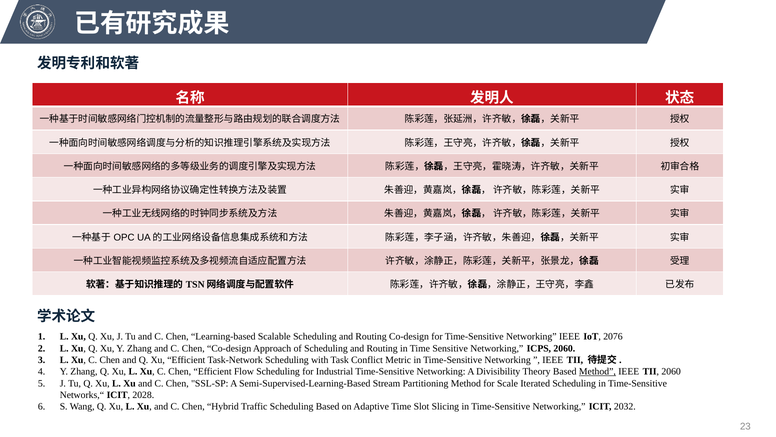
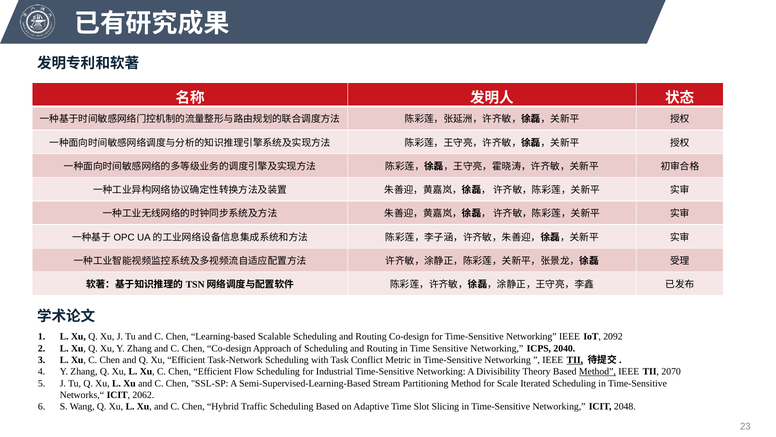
2076: 2076 -> 2092 (613, 336)
ICPS 2060: 2060 -> 2040 (564, 348)
TII underline: none -> present (575, 360)
TII 2060: 2060 -> 2070 (671, 371)
2028: 2028 -> 2062 (143, 395)
2032: 2032 -> 2048 (625, 406)
